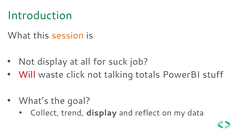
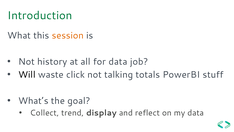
Not display: display -> history (52, 61)
for suck: suck -> data (118, 61)
Will colour: red -> black (27, 74)
